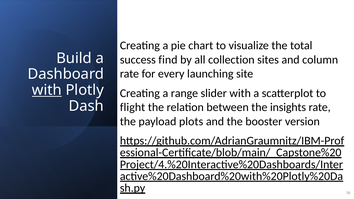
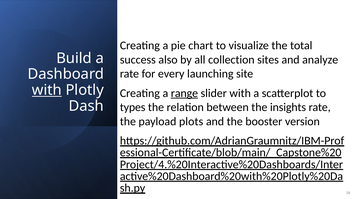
find: find -> also (168, 60)
column: column -> analyze (320, 60)
range underline: none -> present (184, 93)
flight: flight -> types (133, 107)
